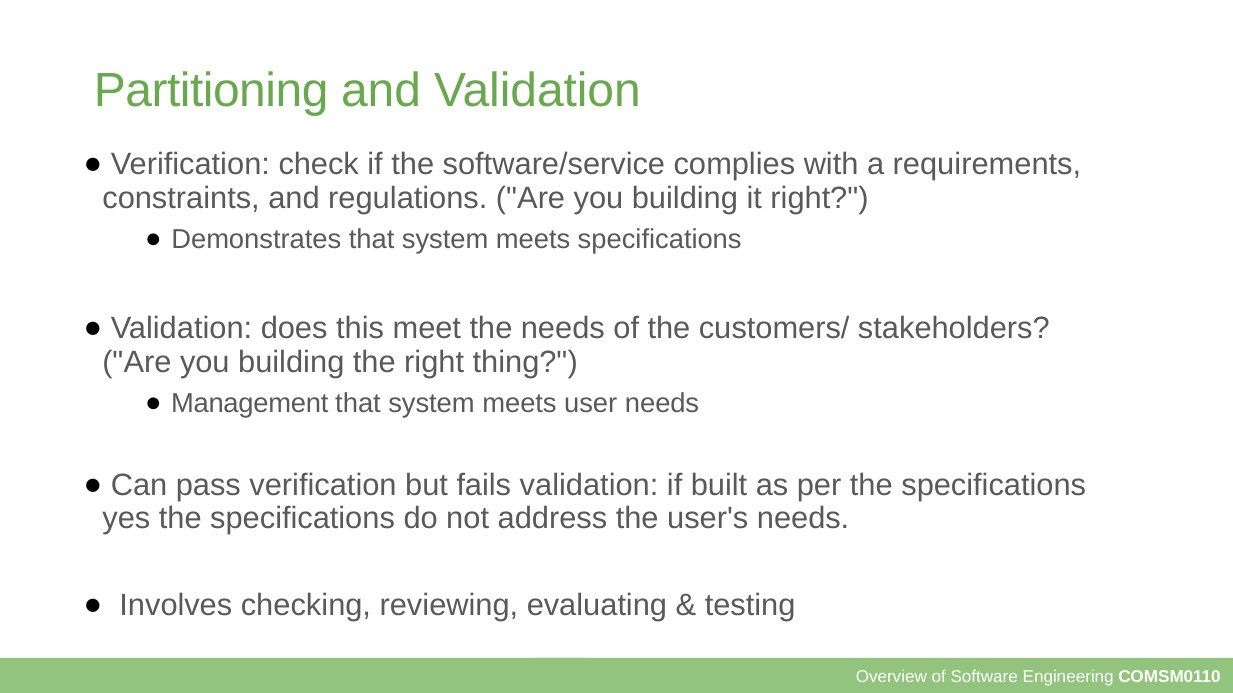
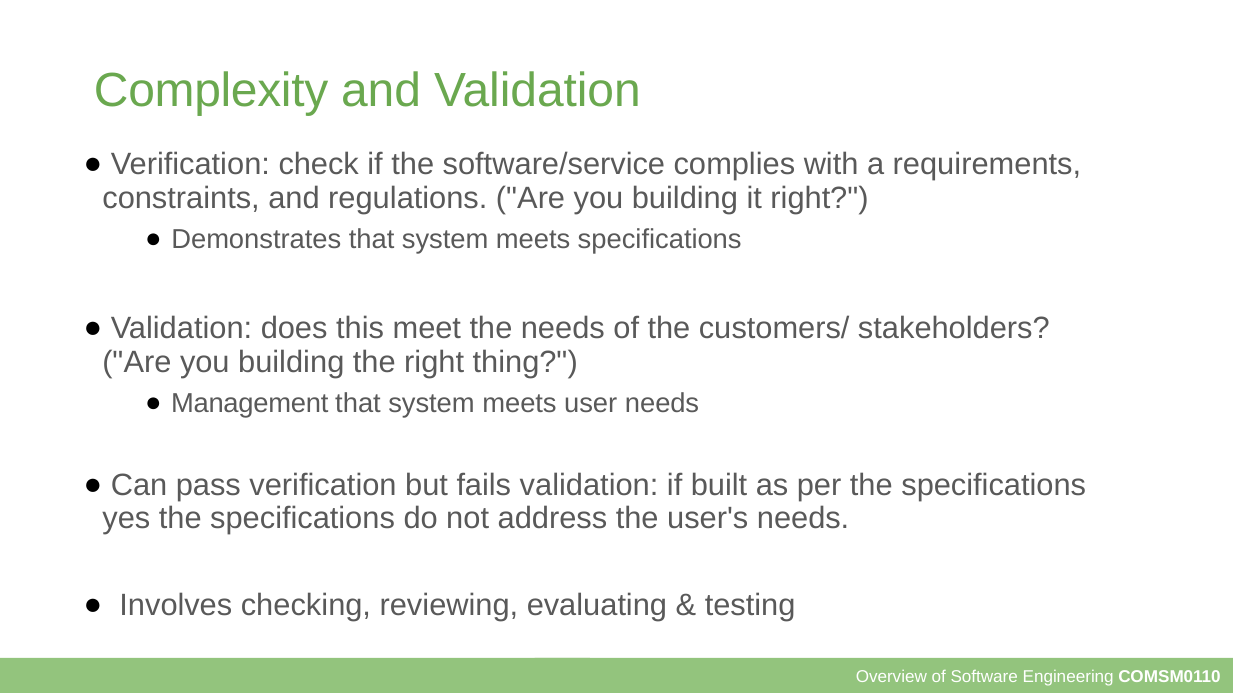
Partitioning: Partitioning -> Complexity (211, 90)
